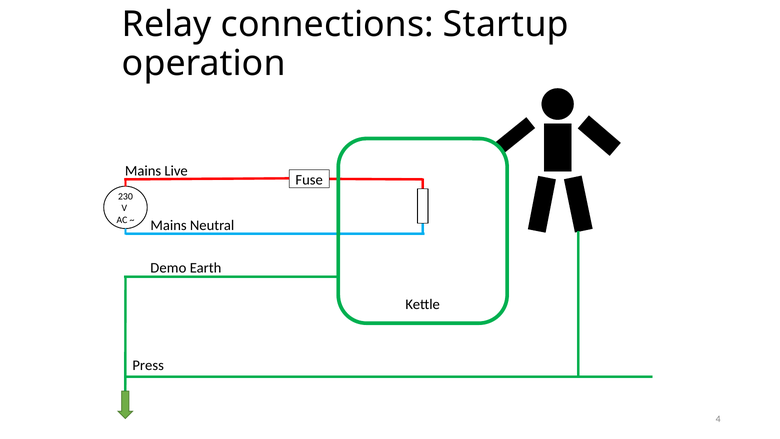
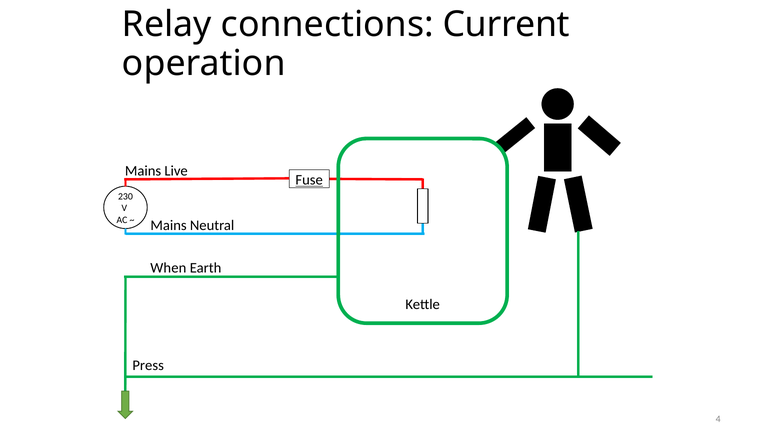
Startup: Startup -> Current (506, 25)
Fuse underline: none -> present (309, 180)
Demo: Demo -> When (168, 268)
